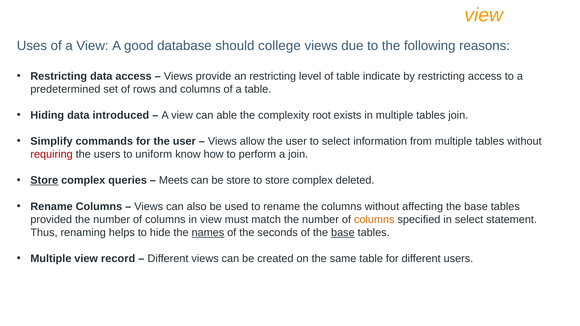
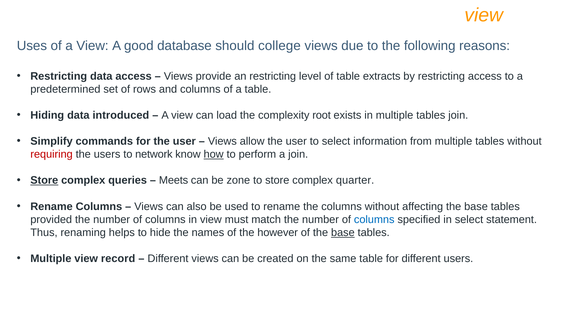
indicate: indicate -> extracts (382, 76)
able: able -> load (227, 115)
uniform: uniform -> network (154, 154)
how underline: none -> present (214, 154)
be store: store -> zone (238, 181)
deleted: deleted -> quarter (355, 181)
columns colour: orange -> blue (374, 220)
names underline: present -> none (208, 233)
seconds: seconds -> however (278, 233)
